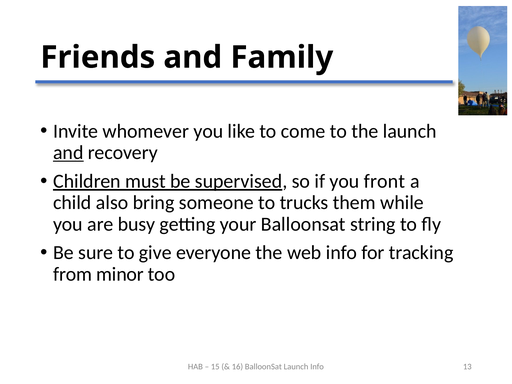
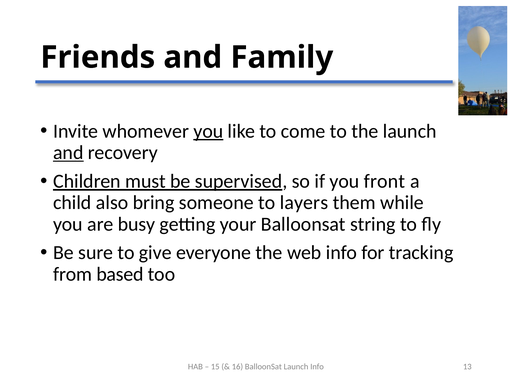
you underline: none -> present (208, 131)
trucks: trucks -> layers (304, 203)
minor: minor -> based (120, 274)
